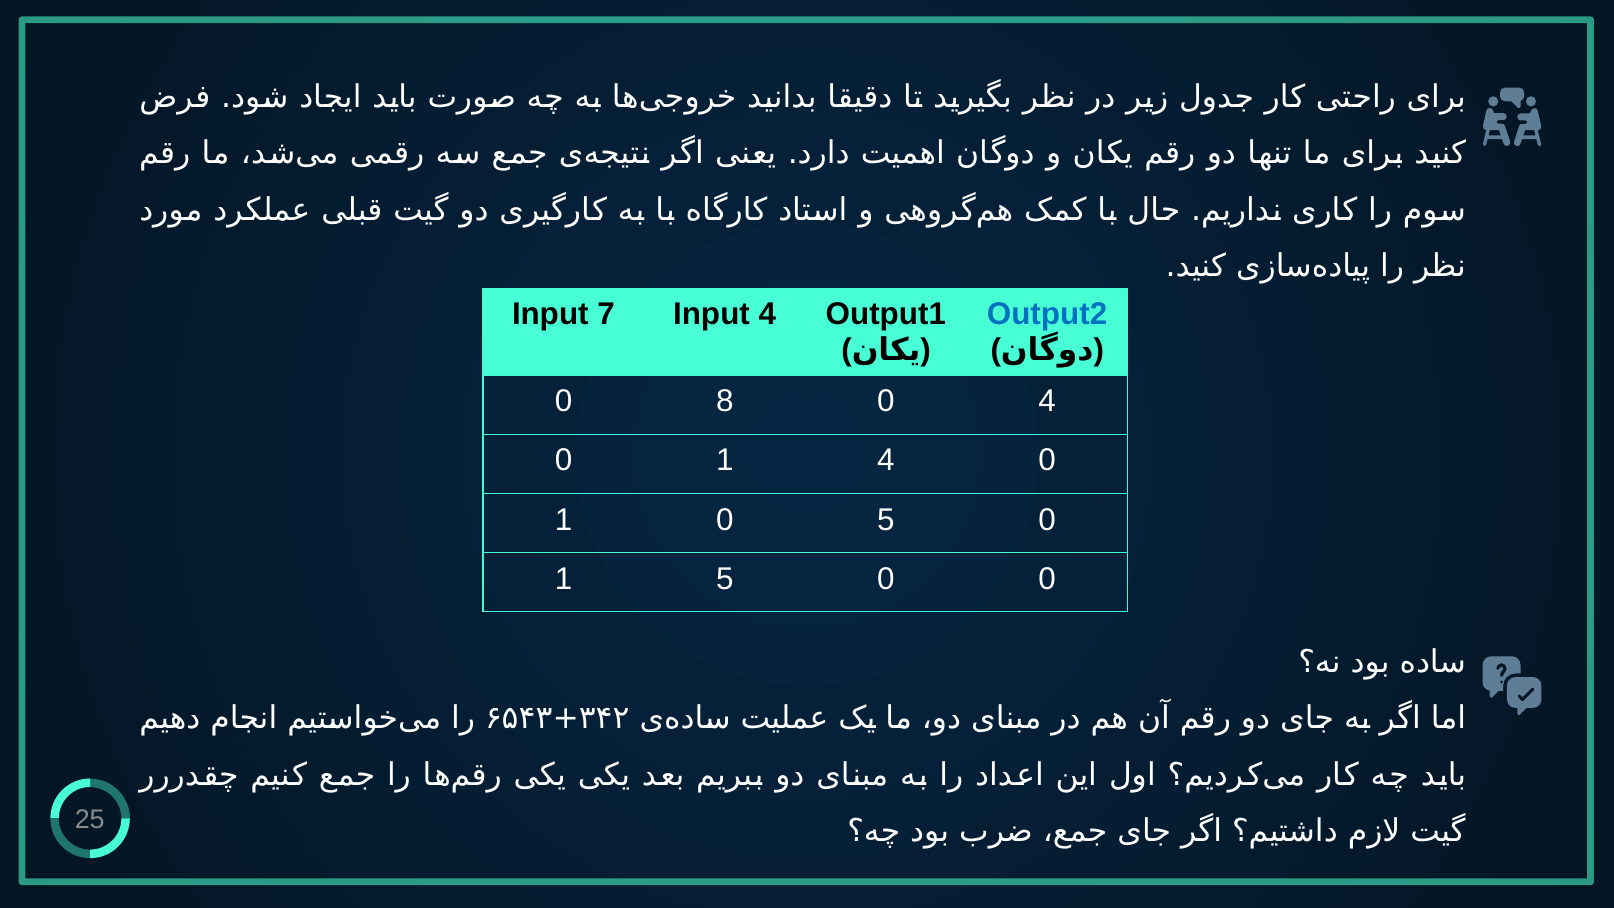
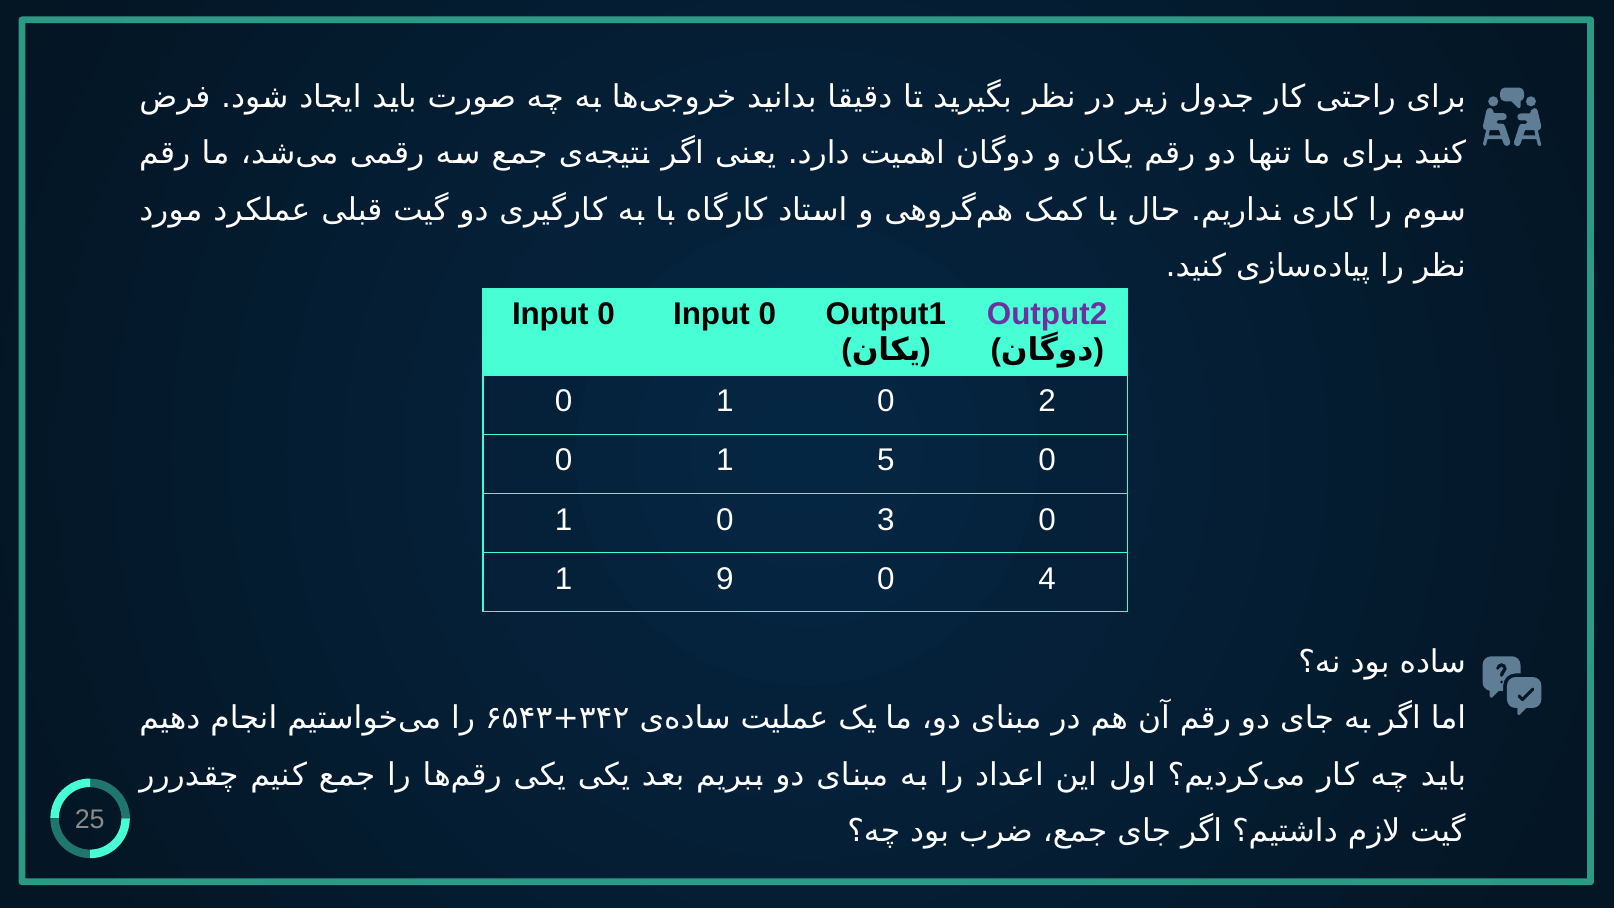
7: 7 -> 0 (606, 315)
4: 4 -> 0 (767, 315)
Output2 colour: blue -> purple (1047, 315)
8: 8 -> 1 (725, 401)
0 4: 4 -> 2 (1047, 401)
1 4: 4 -> 5 (886, 460)
0 5: 5 -> 3 (886, 520)
1 5: 5 -> 9 (725, 579)
0 0: 0 -> 4 (1047, 579)
